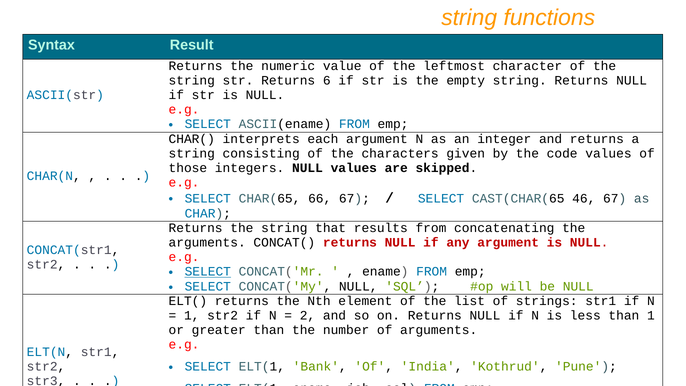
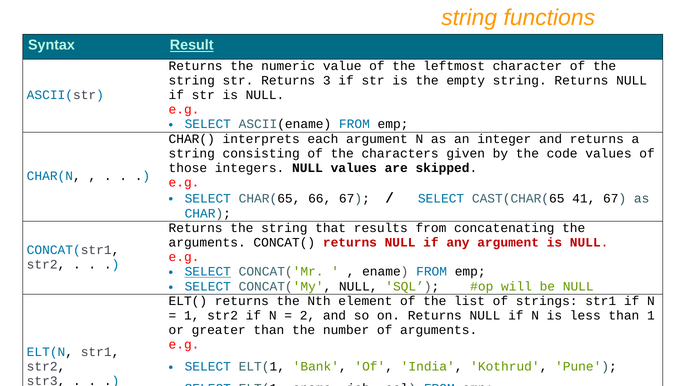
Result underline: none -> present (192, 45)
6: 6 -> 3 (327, 80)
46: 46 -> 41 (584, 198)
